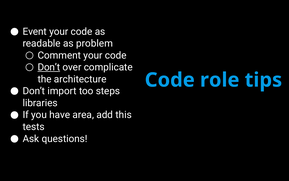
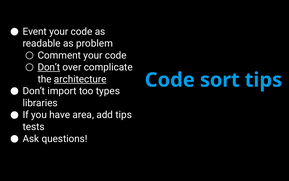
architecture underline: none -> present (80, 79)
role: role -> sort (220, 80)
steps: steps -> types (108, 91)
add this: this -> tips (124, 115)
